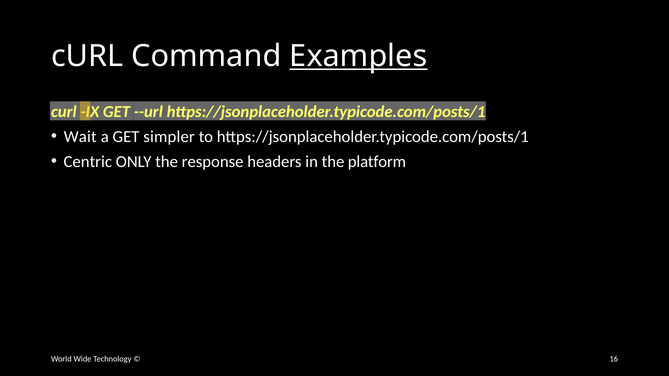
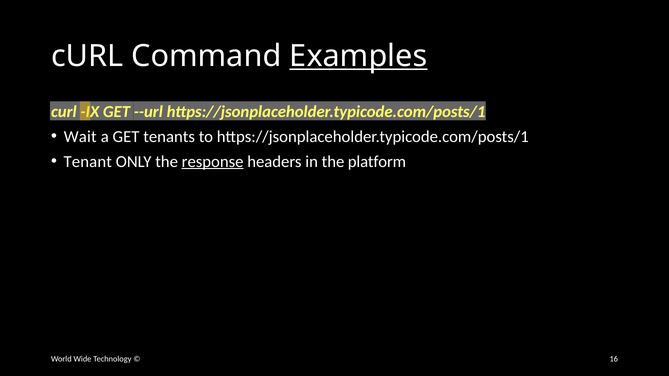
simpler: simpler -> tenants (169, 137)
Centric: Centric -> Tenant (88, 162)
response underline: none -> present (213, 162)
